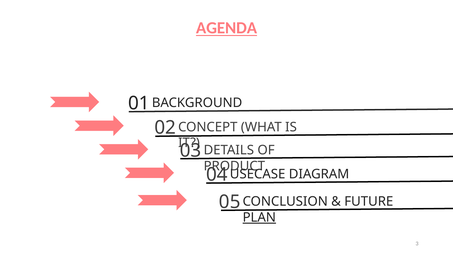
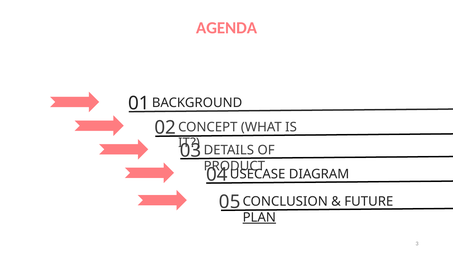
AGENDA underline: present -> none (227, 28)
